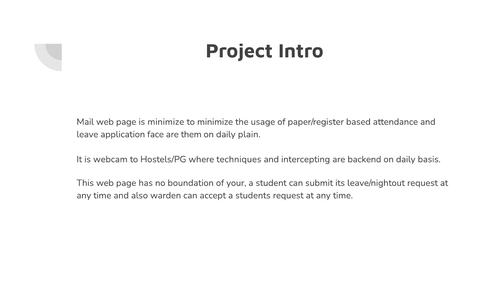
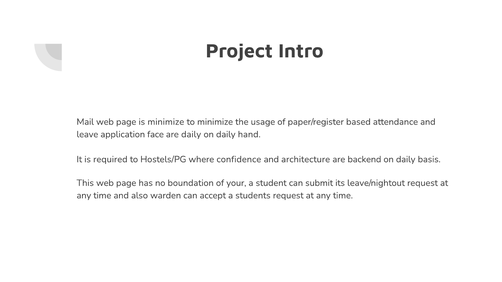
are them: them -> daily (191, 134)
plain: plain -> hand (249, 134)
webcam: webcam -> required (110, 160)
techniques: techniques -> confidence (239, 160)
intercepting: intercepting -> architecture (306, 160)
